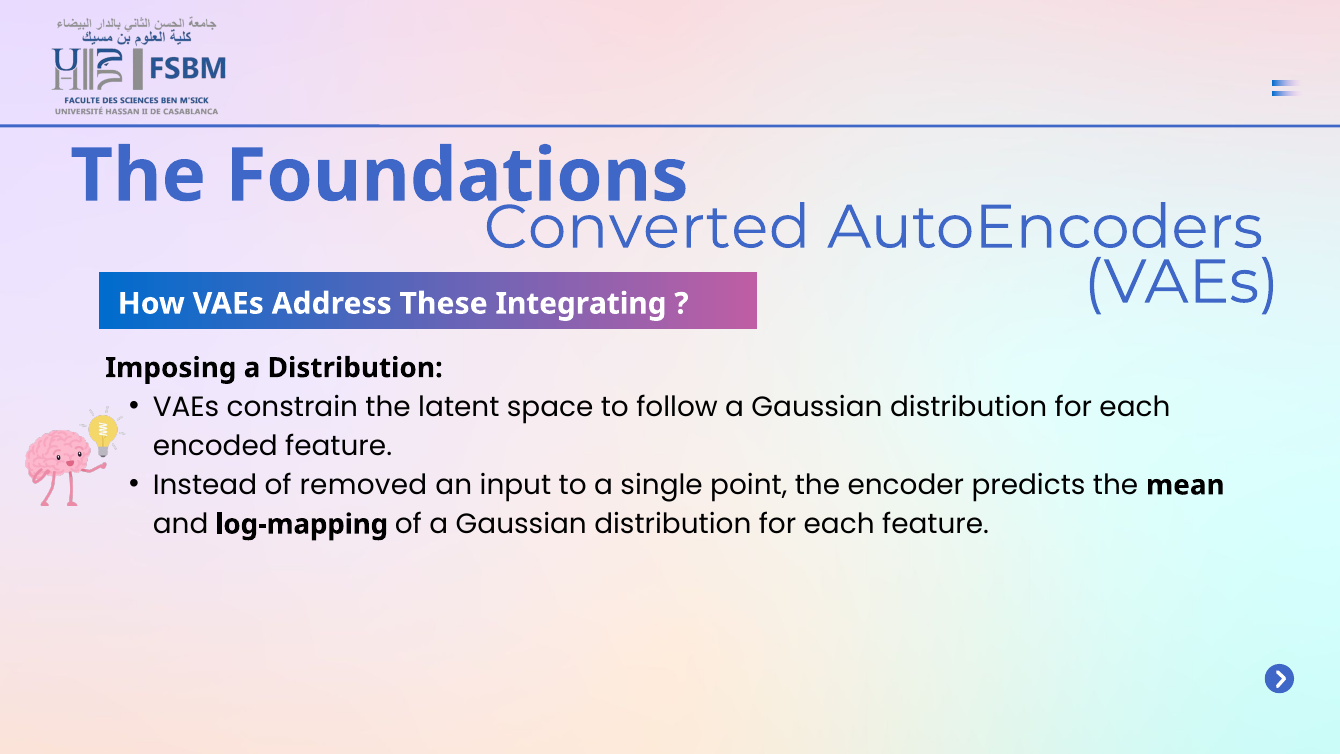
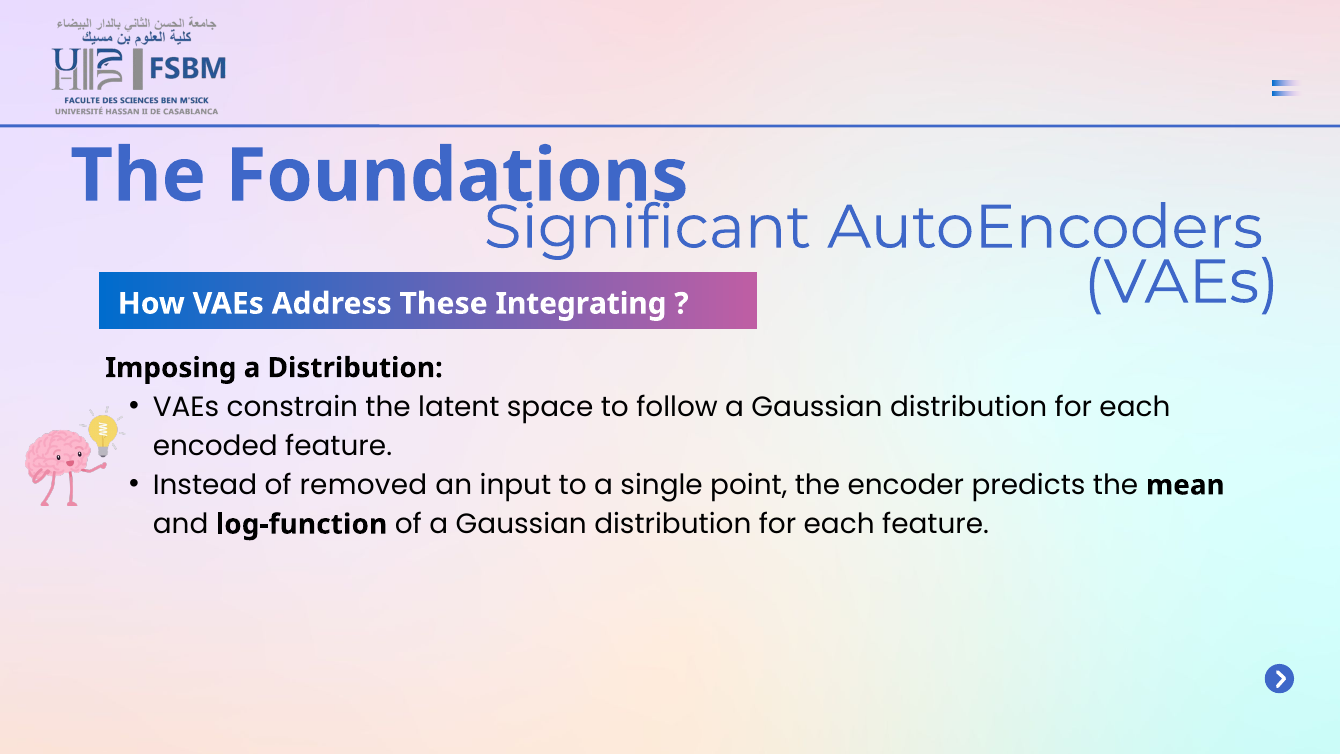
Converted: Converted -> Significant (647, 227)
log-mapping: log-mapping -> log-function (302, 524)
